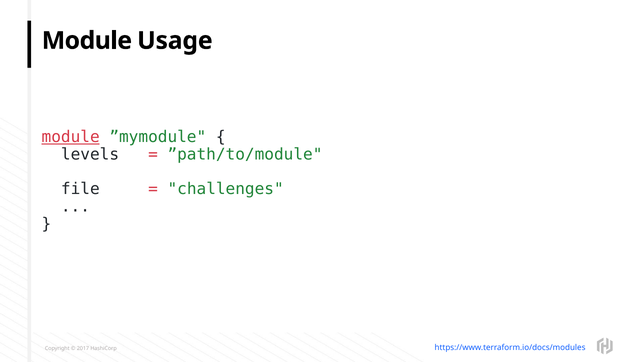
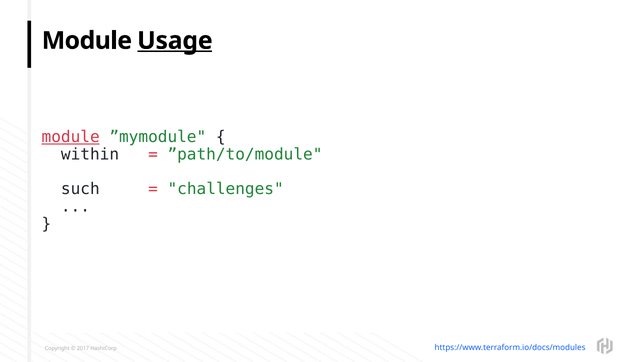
Usage underline: none -> present (175, 41)
levels: levels -> within (90, 154)
file: file -> such (80, 189)
